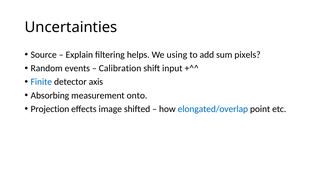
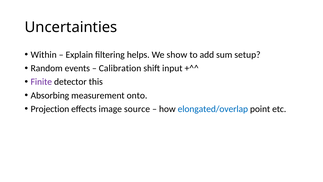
Source: Source -> Within (44, 55)
using: using -> show (177, 55)
pixels: pixels -> setup (247, 55)
Finite colour: blue -> purple (41, 82)
axis: axis -> this (96, 82)
shifted: shifted -> source (137, 109)
